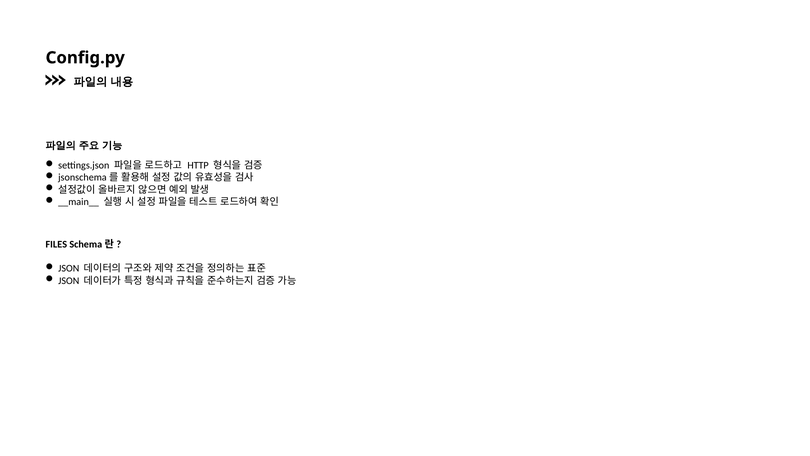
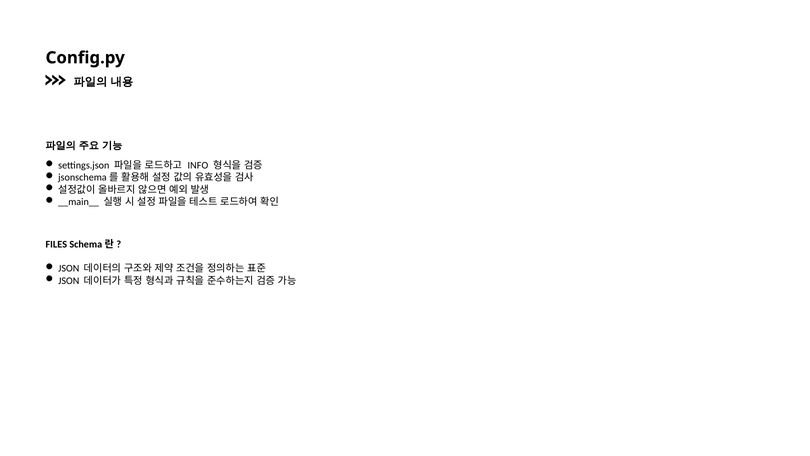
HTTP: HTTP -> INFO (198, 165)
